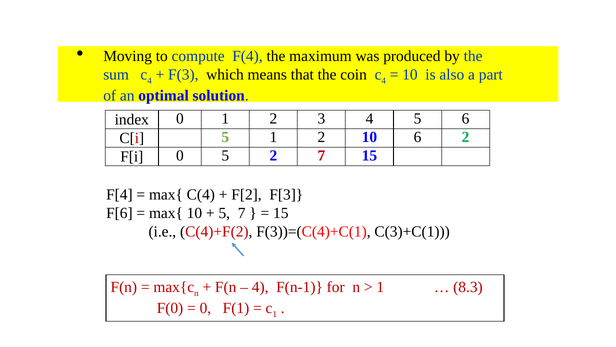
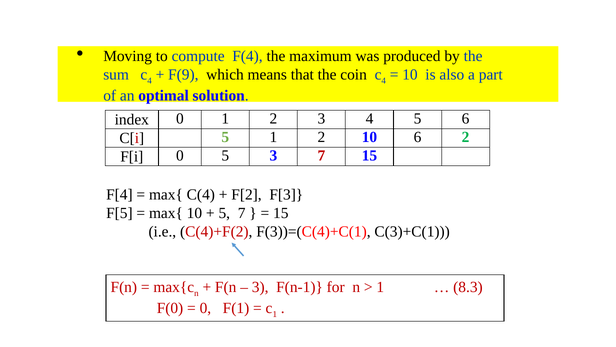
F(3: F(3 -> F(9 (183, 75)
5 2: 2 -> 3 (273, 156)
F[6: F[6 -> F[5 (119, 213)
4: 4 -> 3 (260, 287)
